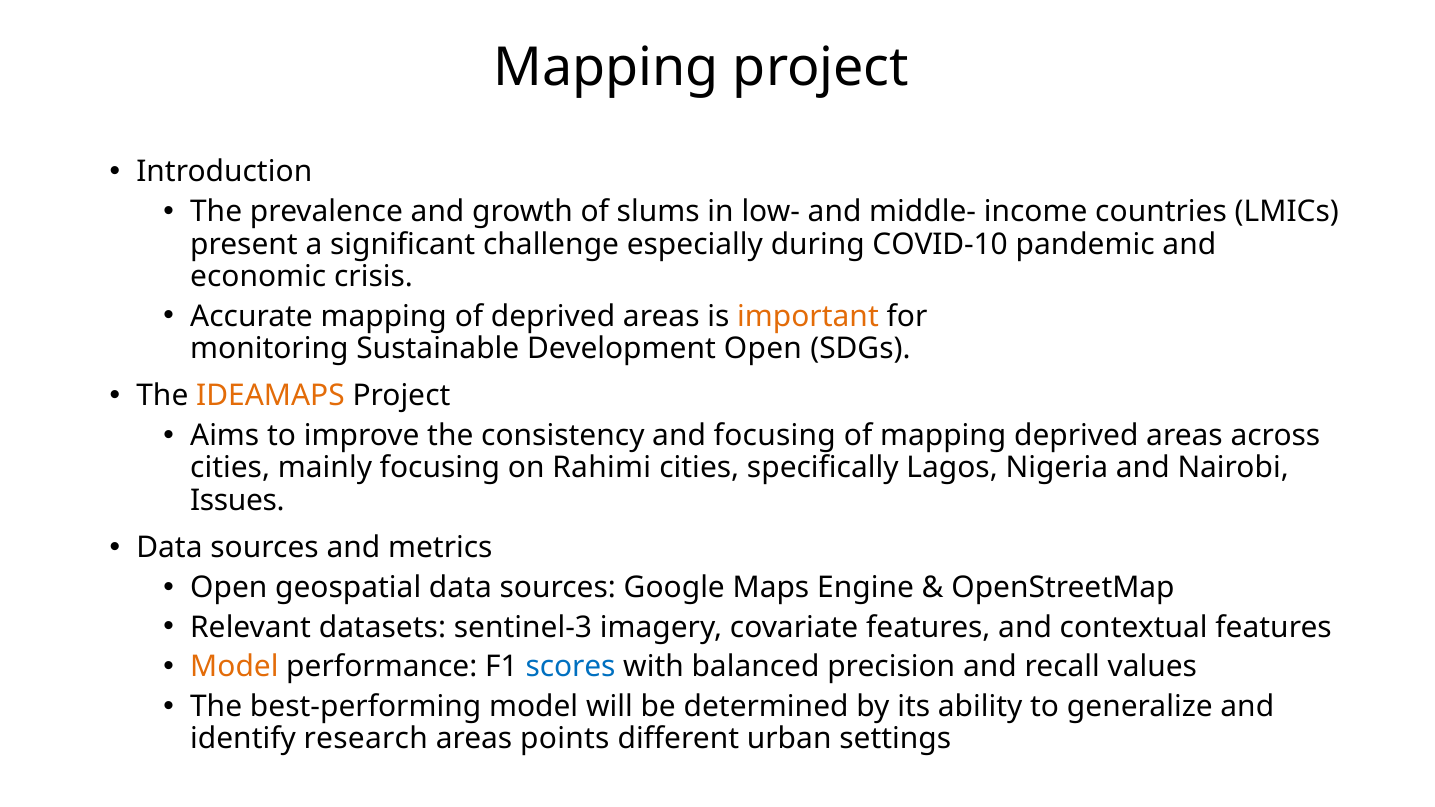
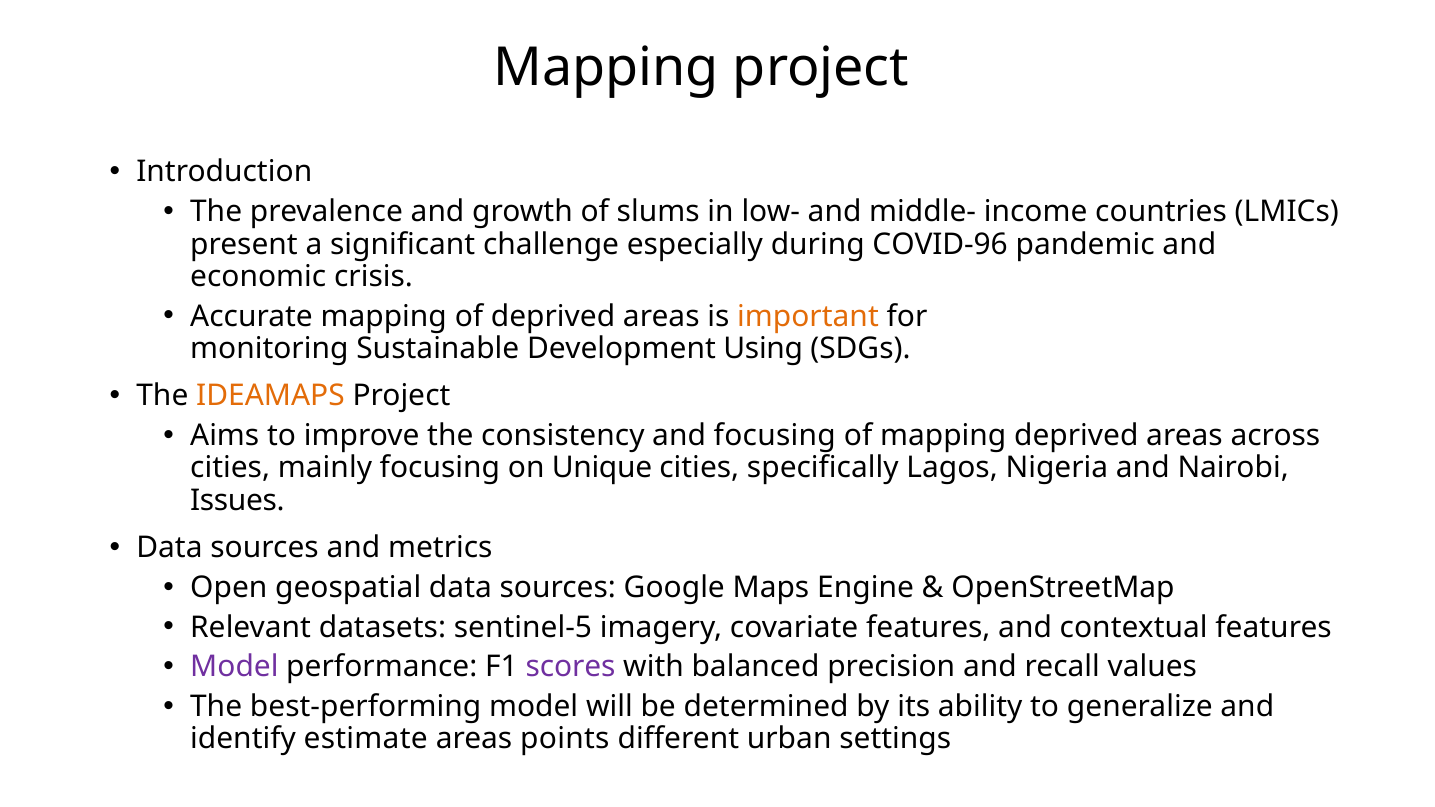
COVID-10: COVID-10 -> COVID-96 (940, 244)
Development Open: Open -> Using (763, 349)
Rahimi: Rahimi -> Unique (602, 468)
sentinel-3: sentinel-3 -> sentinel-5 (523, 627)
Model colour: orange -> purple (234, 667)
scores colour: blue -> purple (571, 667)
research: research -> estimate (366, 739)
